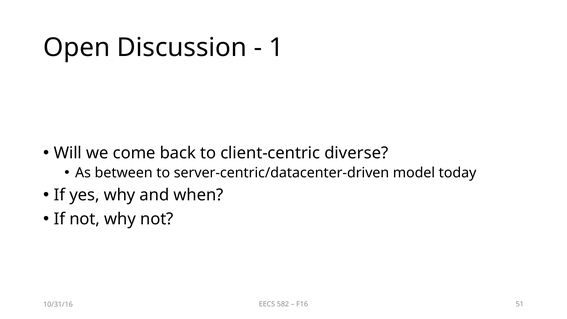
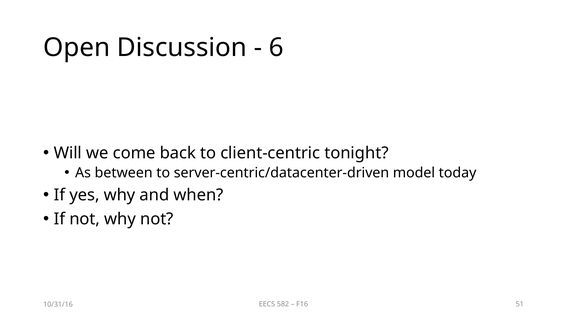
1: 1 -> 6 (276, 48)
diverse: diverse -> tonight (356, 153)
